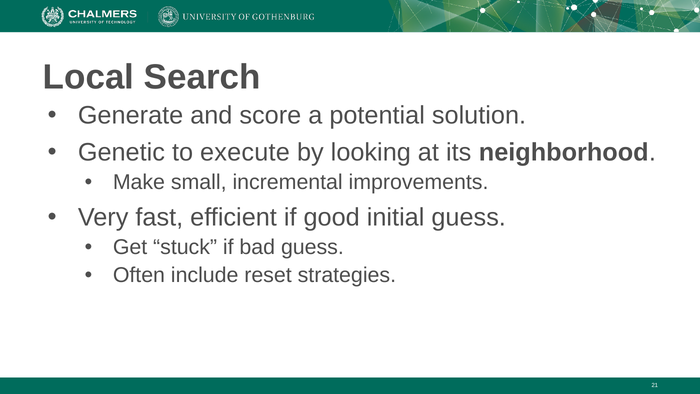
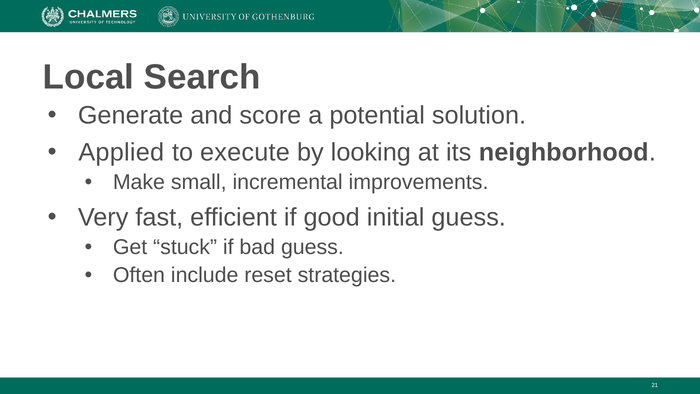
Genetic: Genetic -> Applied (121, 152)
